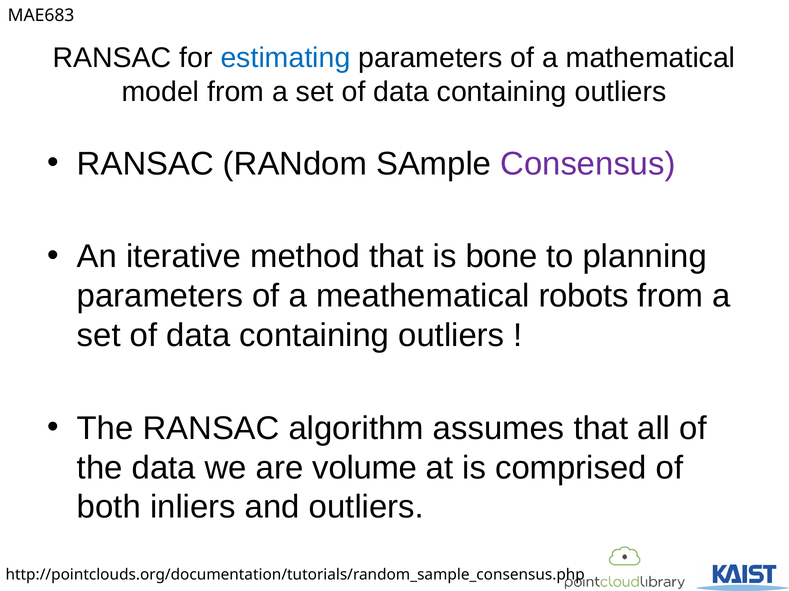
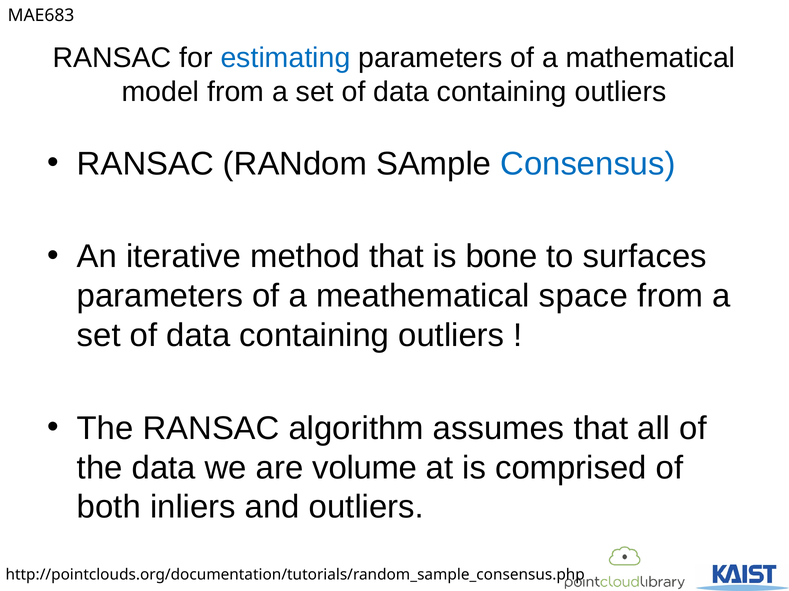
Consensus colour: purple -> blue (588, 164)
planning: planning -> surfaces (645, 257)
robots: robots -> space (583, 296)
